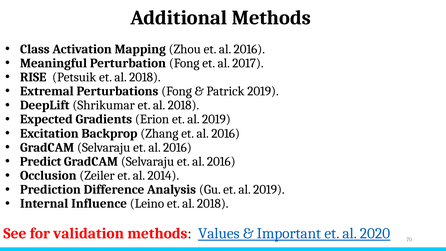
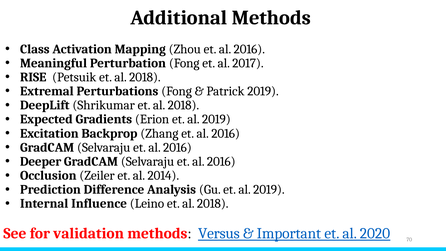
Predict: Predict -> Deeper (41, 161)
Values: Values -> Versus (219, 233)
